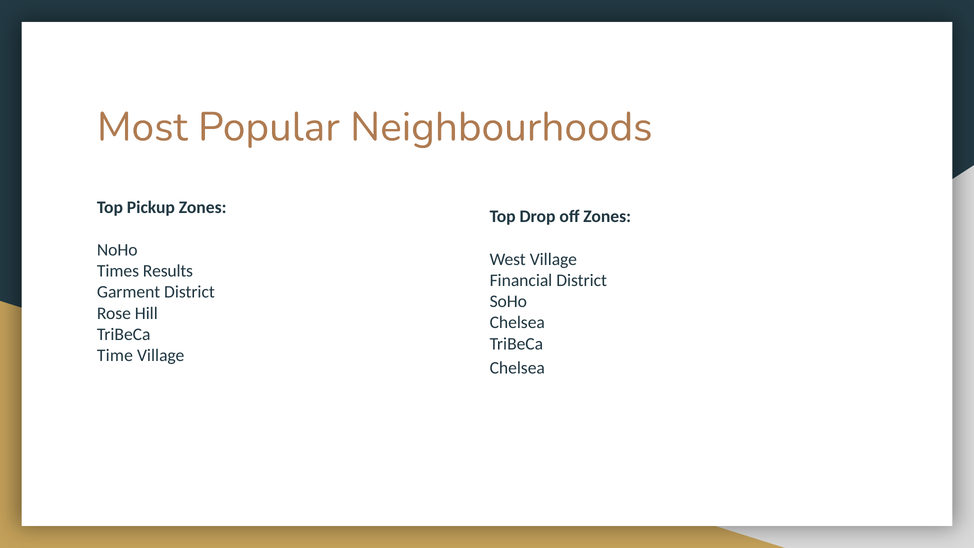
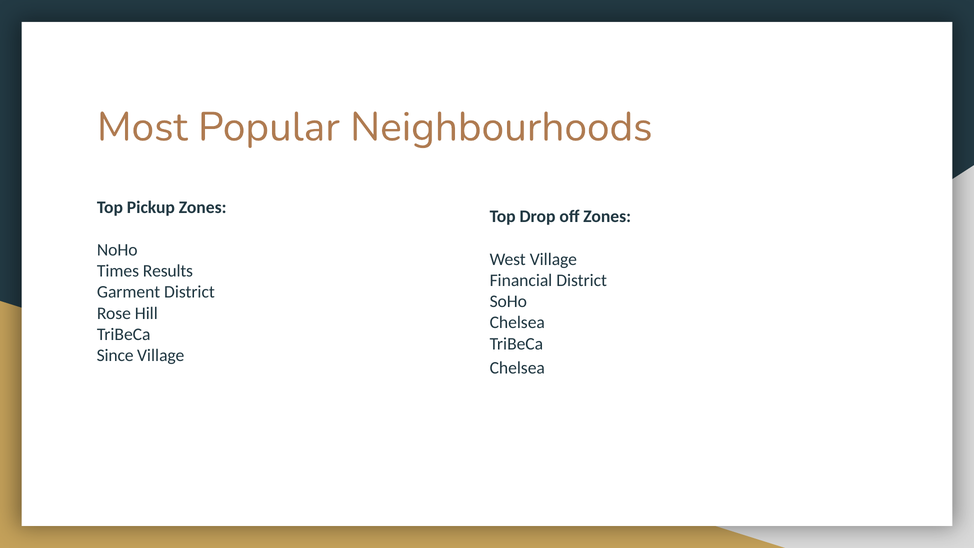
Time: Time -> Since (115, 355)
